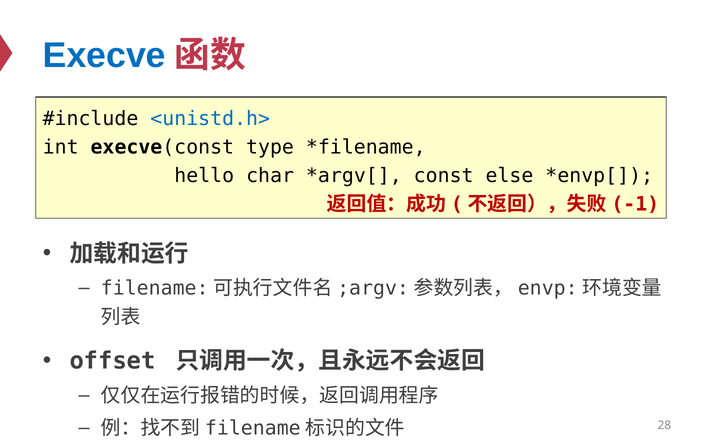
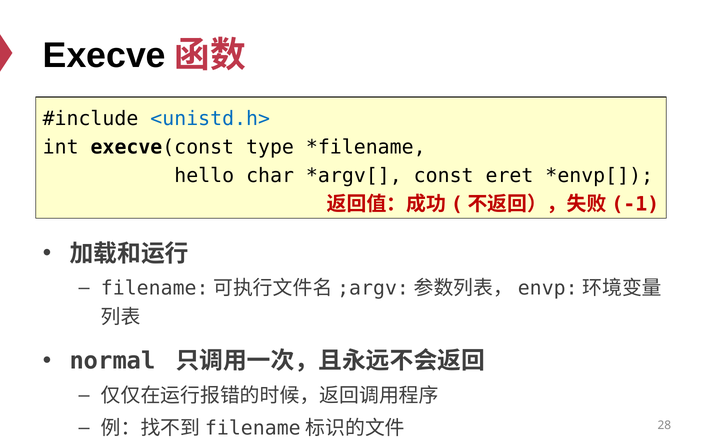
Execve colour: blue -> black (104, 56)
else: else -> eret (509, 176)
offset: offset -> normal (113, 361)
